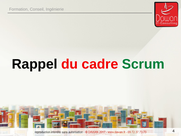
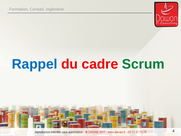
Rappel colour: black -> blue (35, 64)
